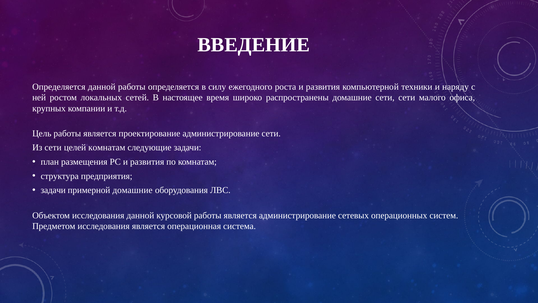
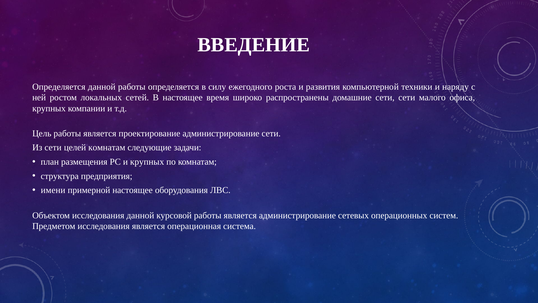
РС и развития: развития -> крупных (147, 162)
задачи: задачи -> имени (53, 190)
примерной домашние: домашние -> настоящее (133, 190)
